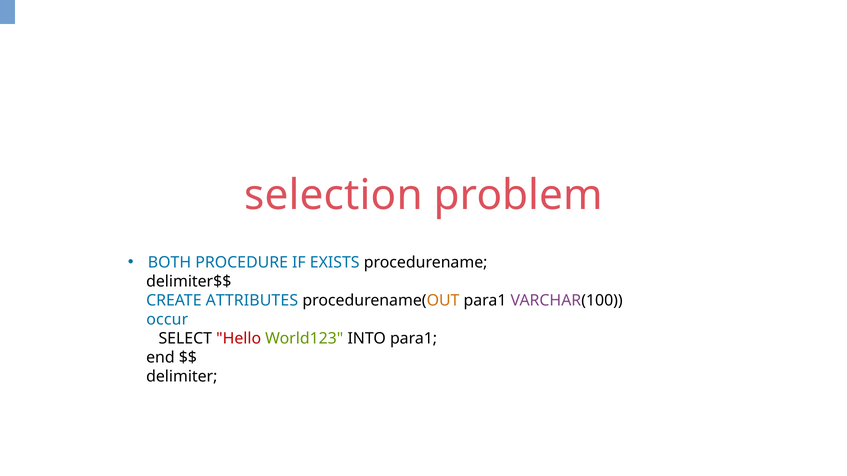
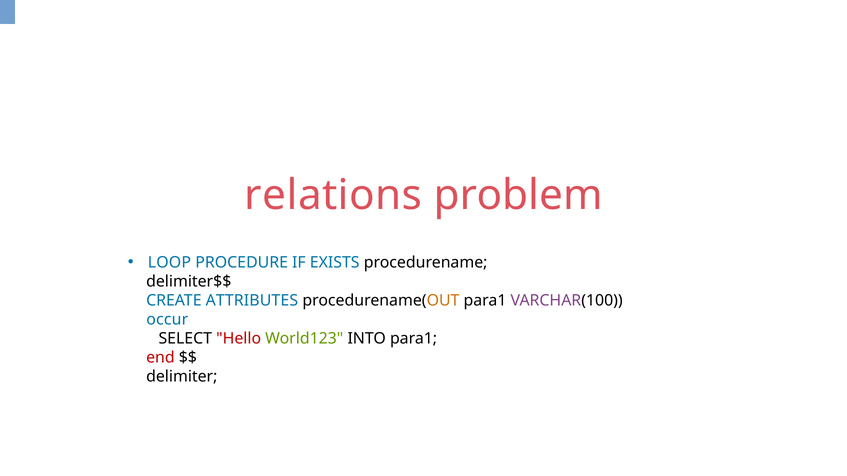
selection: selection -> relations (333, 196)
BOTH: BOTH -> LOOP (169, 263)
end colour: black -> red (160, 358)
